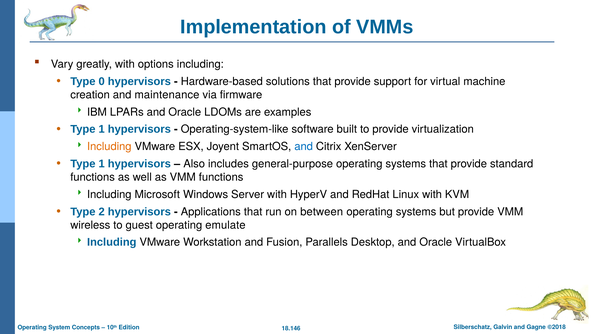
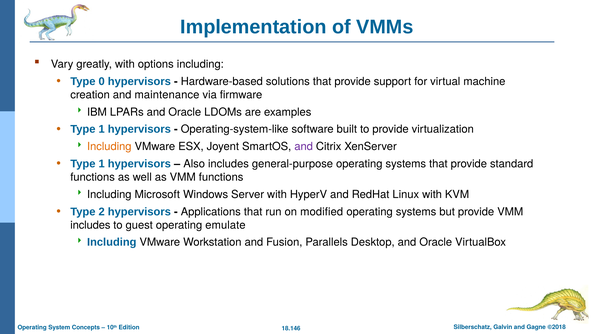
and colour: blue -> purple (304, 147)
between: between -> modified (322, 212)
wireless: wireless -> includes (90, 225)
